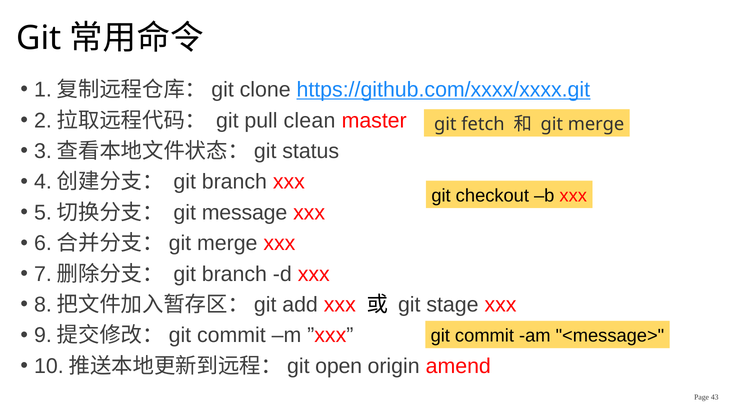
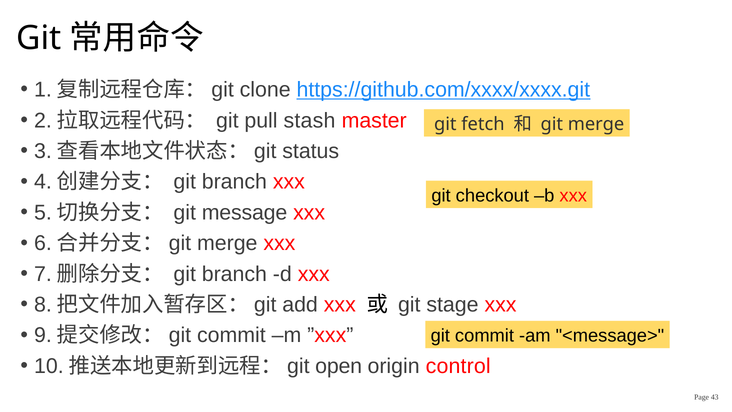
clean: clean -> stash (309, 120)
amend: amend -> control (458, 366)
